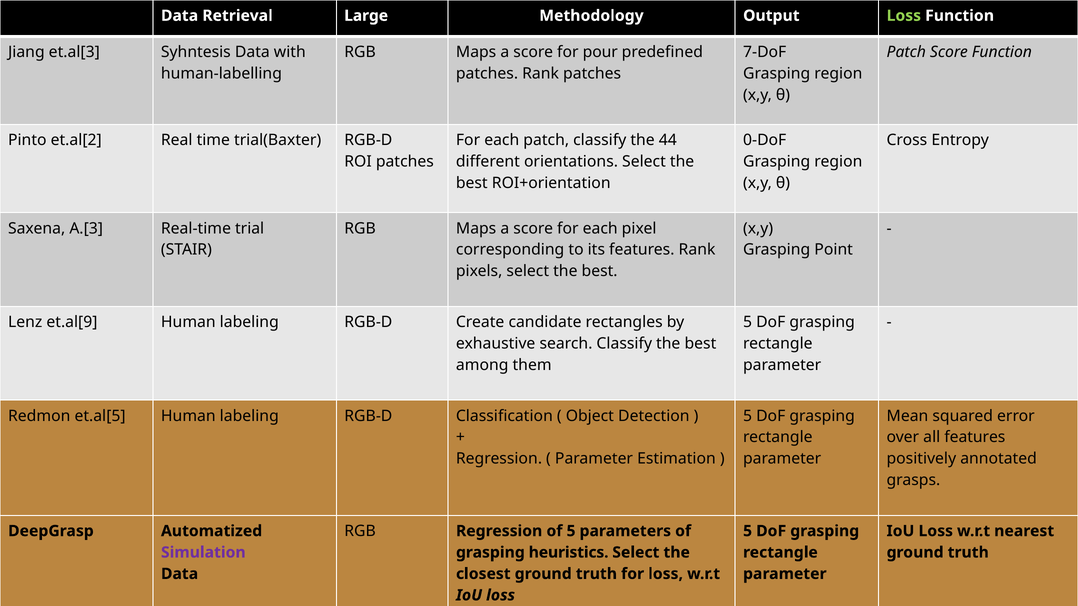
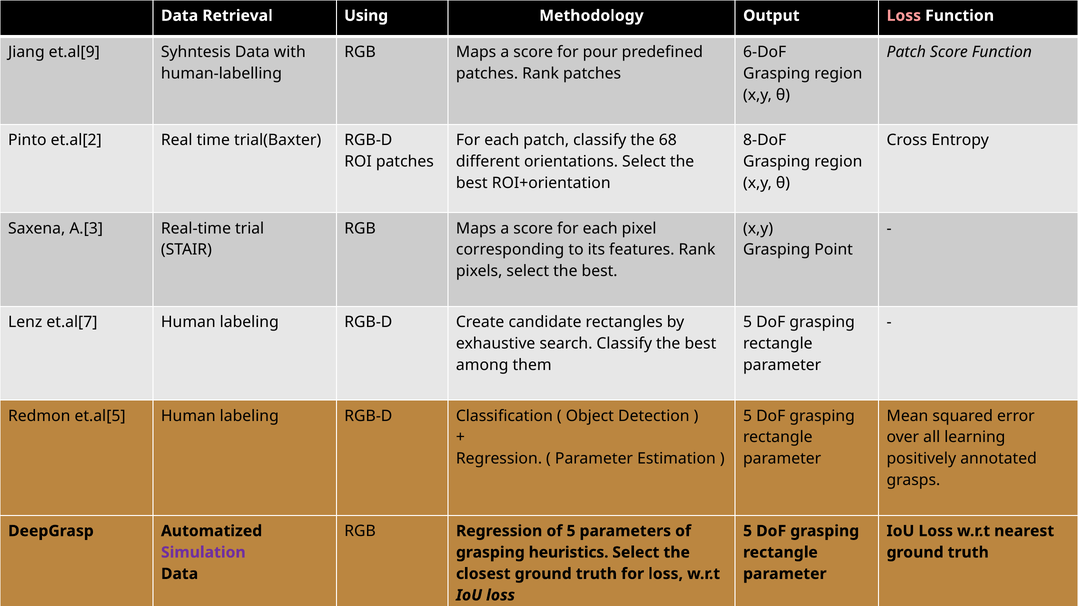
Large: Large -> Using (366, 16)
Loss colour: light green -> pink (904, 16)
et.al[3: et.al[3 -> et.al[9 (74, 52)
7-DoF: 7-DoF -> 6-DoF (765, 52)
44: 44 -> 68 (668, 140)
0-DoF: 0-DoF -> 8-DoF (765, 140)
et.al[9: et.al[9 -> et.al[7 (72, 322)
all features: features -> learning (975, 438)
